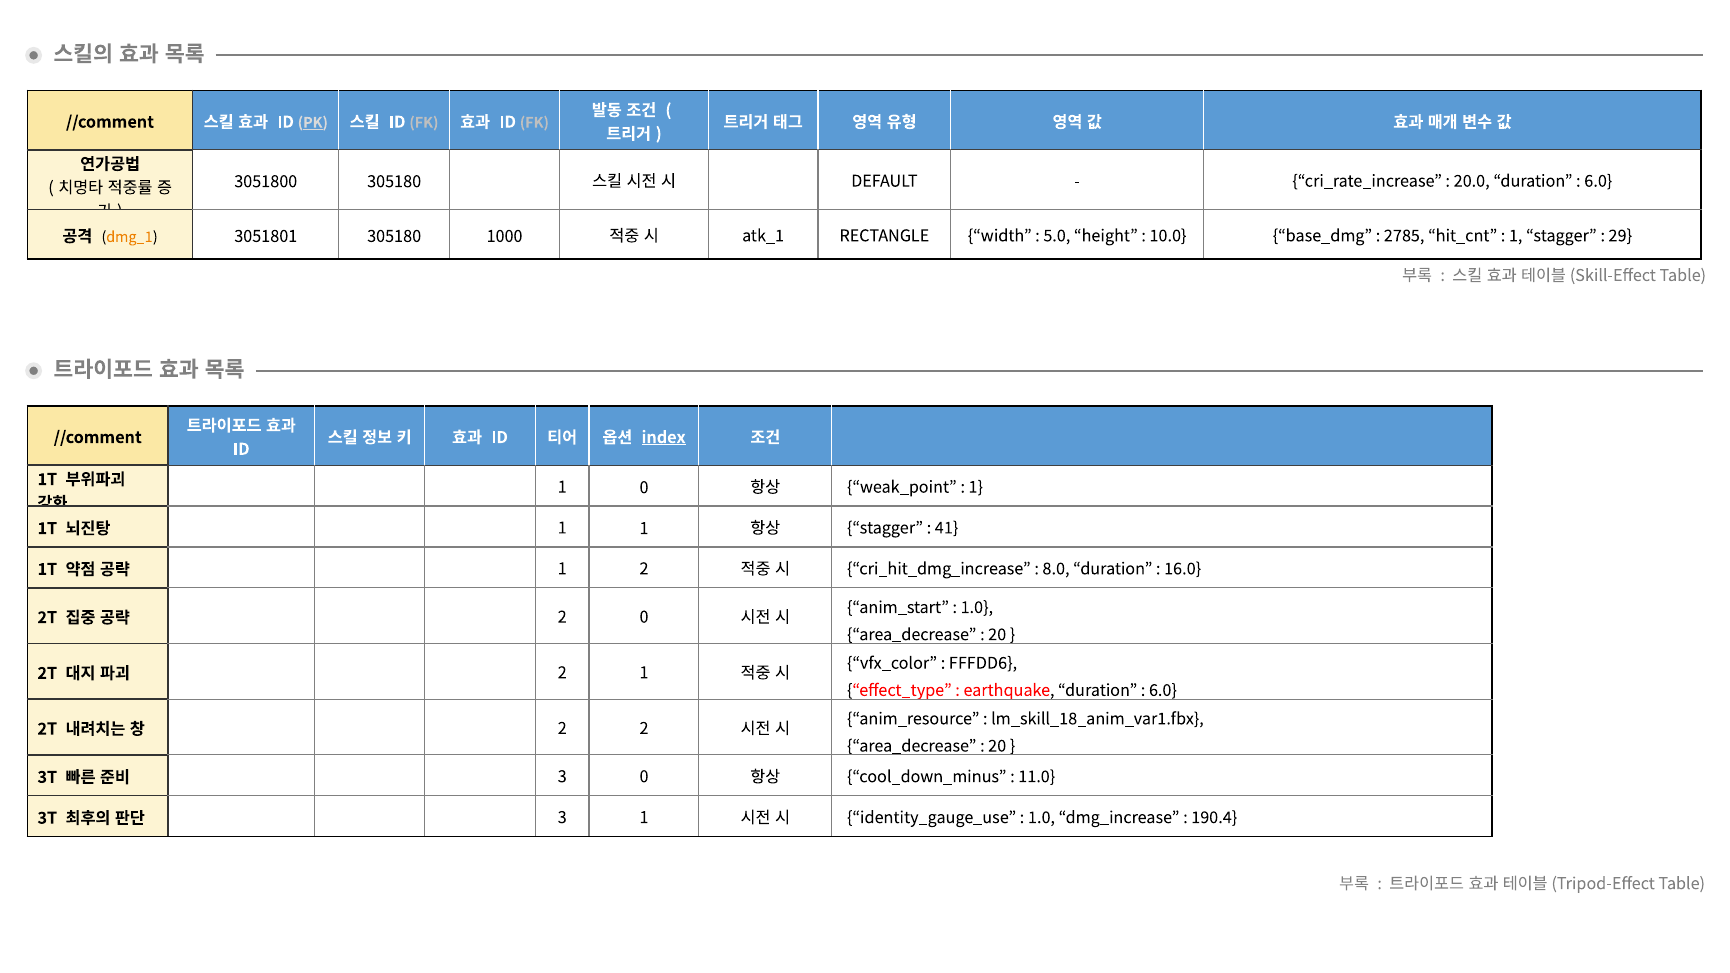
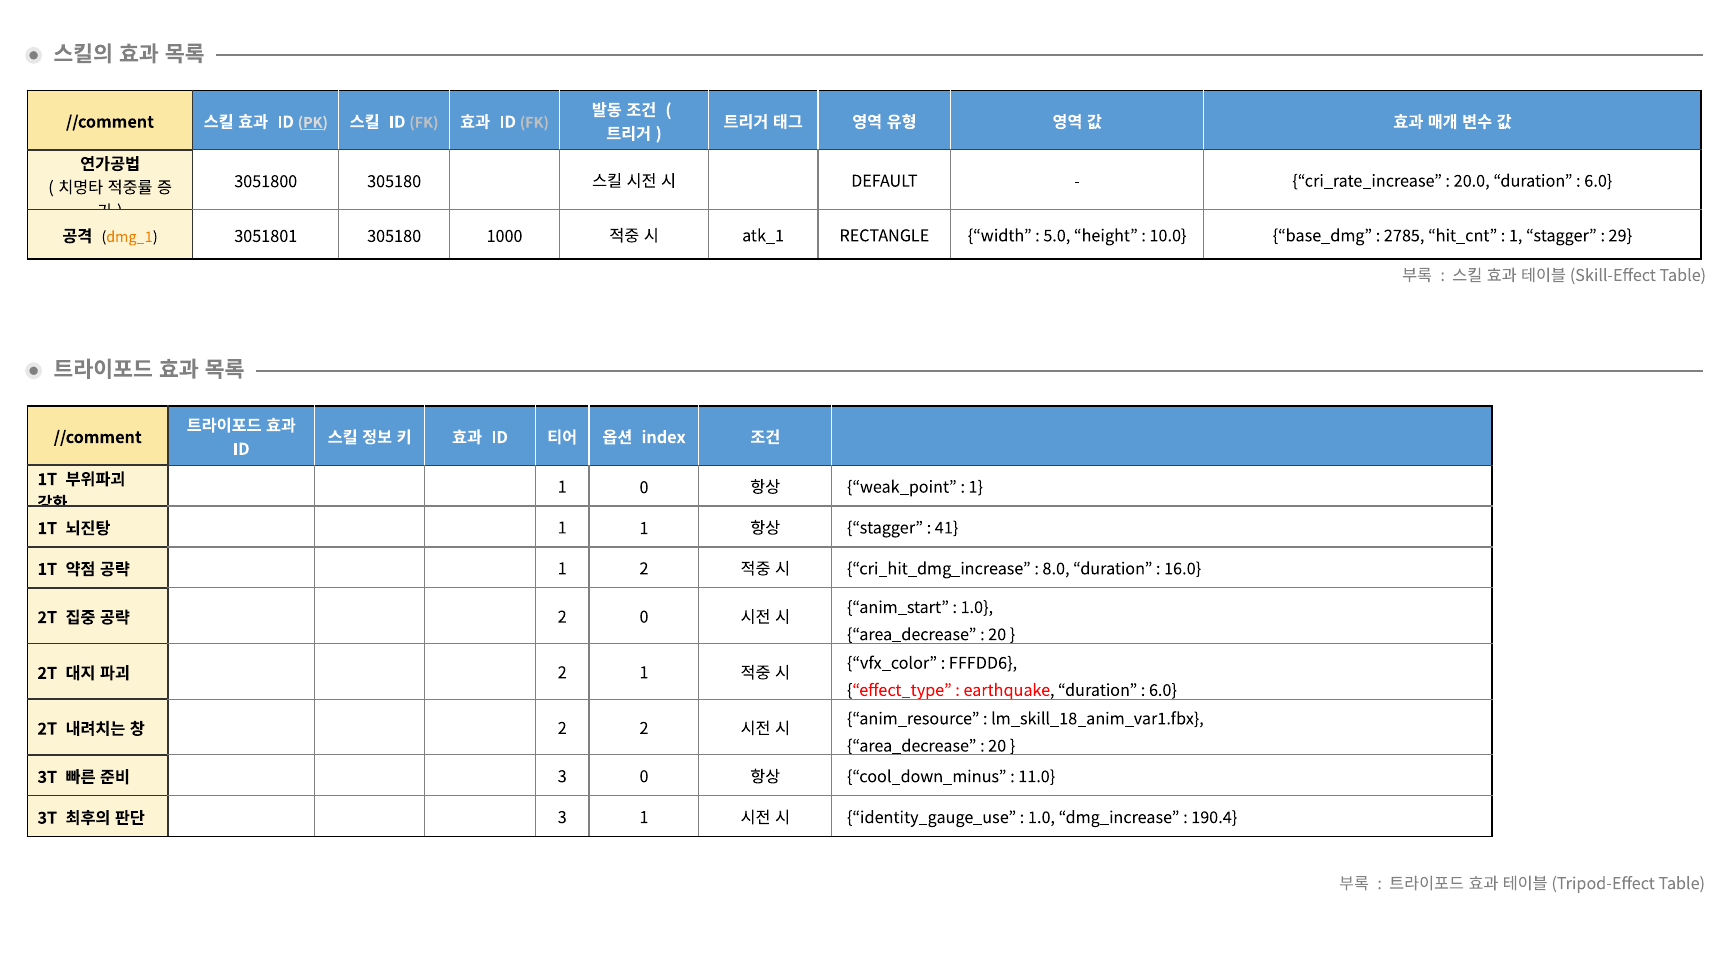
index underline: present -> none (664, 438)
